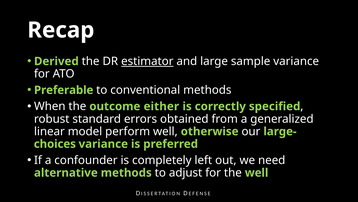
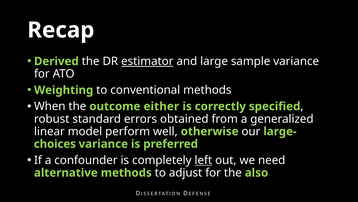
Preferable: Preferable -> Weighting (64, 90)
left underline: none -> present (203, 160)
the well: well -> also (257, 172)
